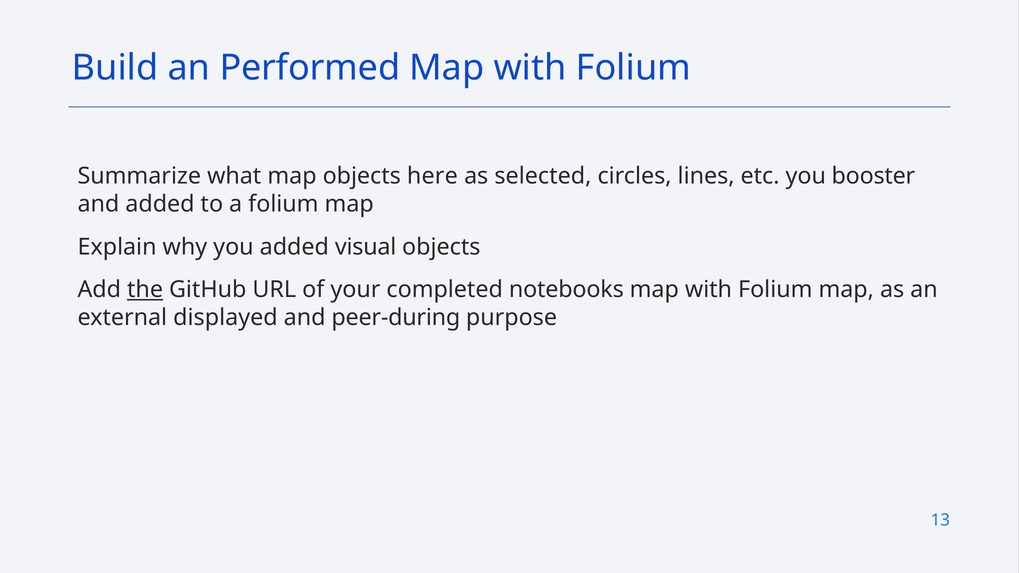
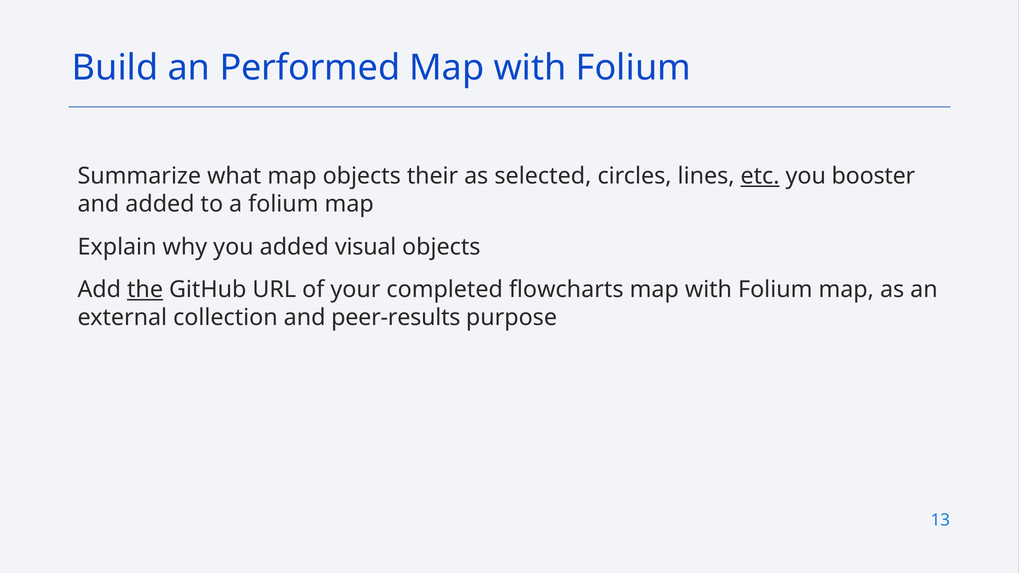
here: here -> their (433, 176)
etc underline: none -> present (760, 176)
notebooks: notebooks -> flowcharts (566, 290)
displayed: displayed -> collection (225, 318)
peer-during: peer-during -> peer-results (396, 318)
